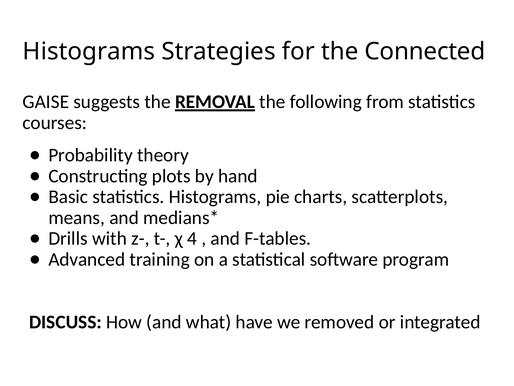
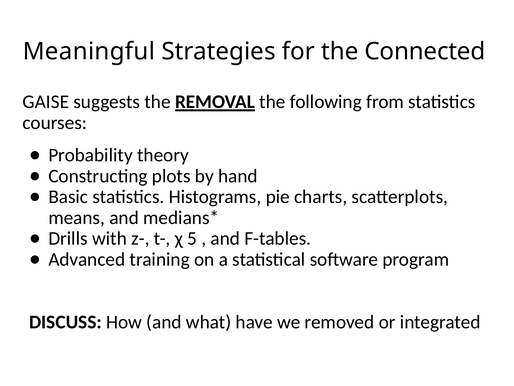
Histograms: Histograms -> Meaningful (89, 51)
4: 4 -> 5 (192, 238)
